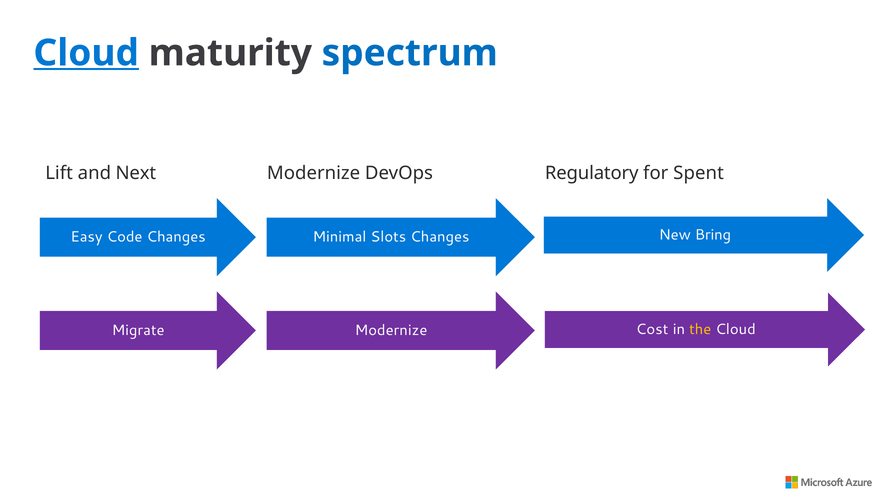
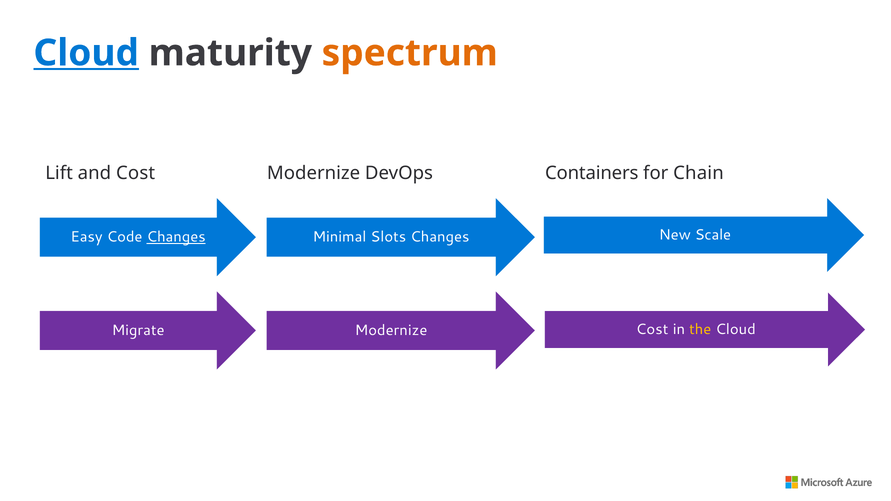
spectrum colour: blue -> orange (410, 53)
and Next: Next -> Cost (136, 173)
Regulatory: Regulatory -> Containers (592, 173)
Spent: Spent -> Chain (699, 173)
Bring: Bring -> Scale (713, 235)
Changes underline: none -> present (176, 237)
